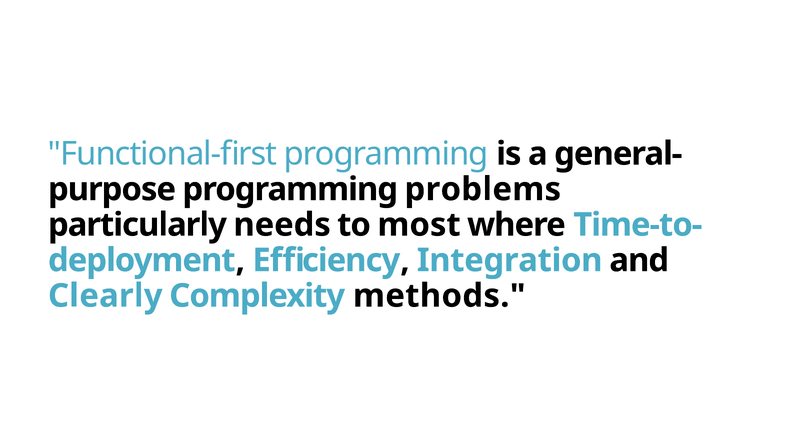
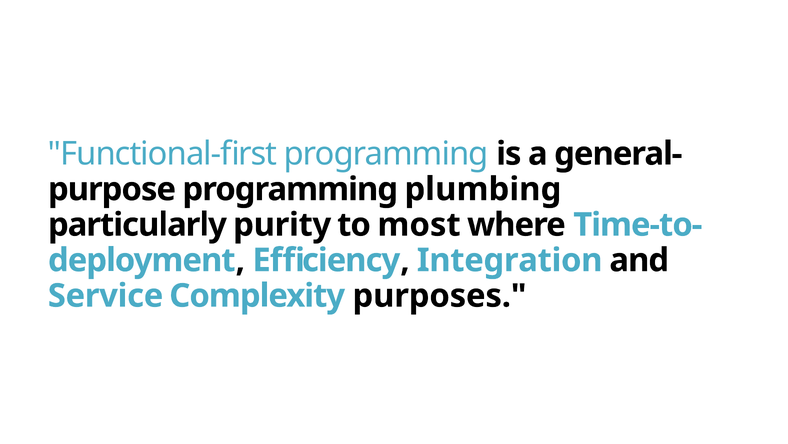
problems: problems -> plumbing (483, 189)
needs: needs -> purity (282, 225)
Clearly: Clearly -> Service (106, 296)
methods: methods -> purposes (440, 296)
